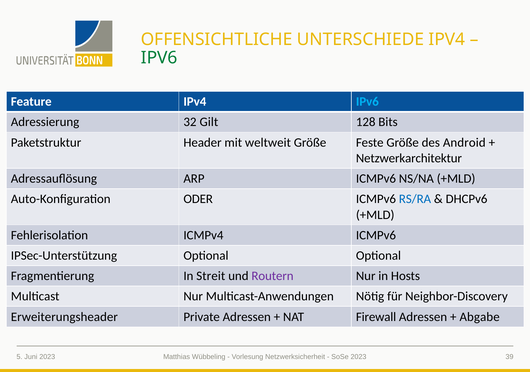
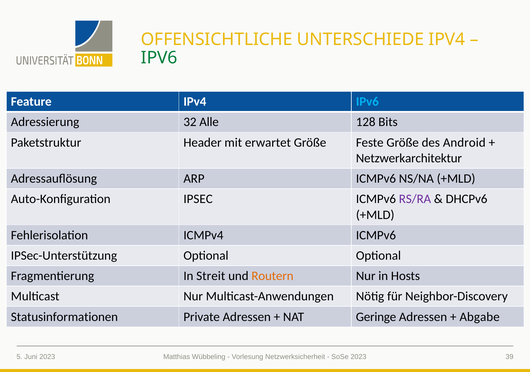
Gilt: Gilt -> Alle (209, 122)
weltweit: weltweit -> erwartet (268, 142)
ODER: ODER -> IPSEC (198, 199)
RS/RA colour: blue -> purple (415, 199)
Routern colour: purple -> orange (273, 276)
Erweiterungsheader: Erweiterungsheader -> Statusinformationen (64, 316)
Firewall: Firewall -> Geringe (376, 316)
